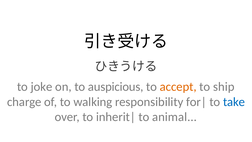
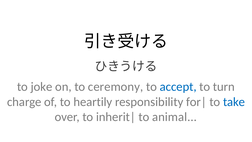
auspicious: auspicious -> ceremony (116, 87)
accept colour: orange -> blue (178, 87)
ship: ship -> turn (224, 87)
walking: walking -> heartily (93, 102)
